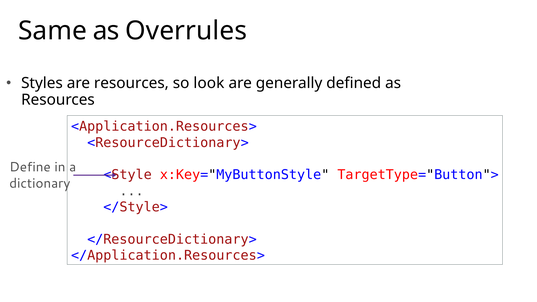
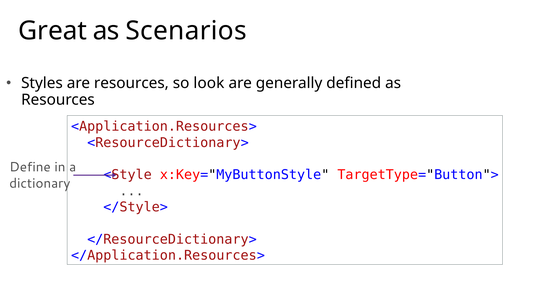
Same: Same -> Great (53, 31)
Overrules: Overrules -> Scenarios (186, 31)
